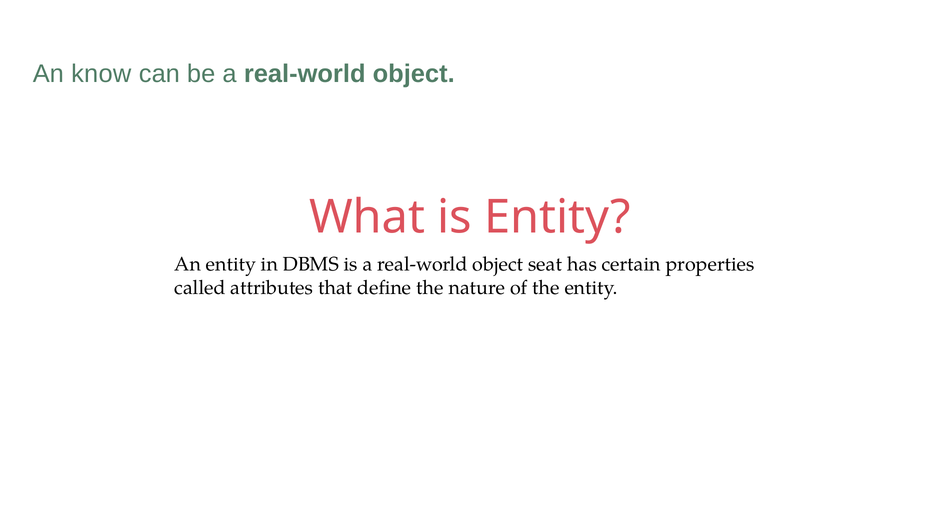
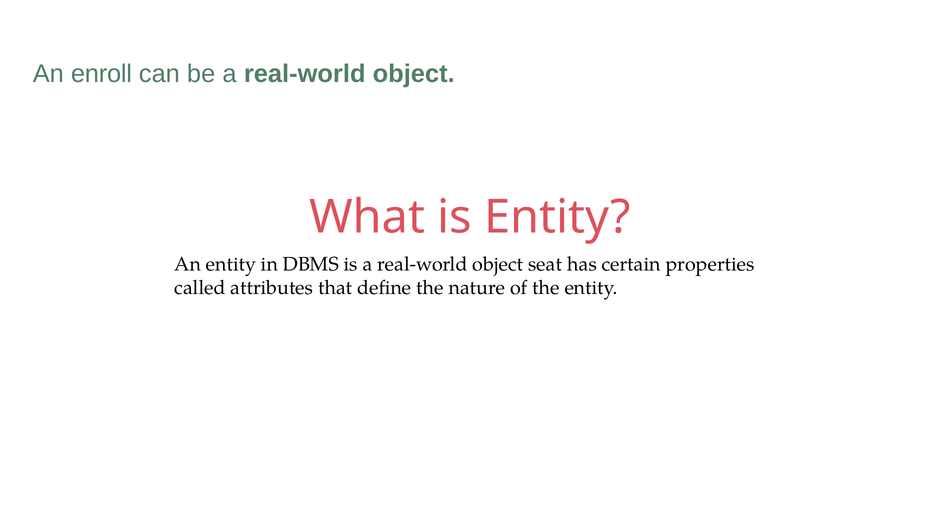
know: know -> enroll (101, 74)
